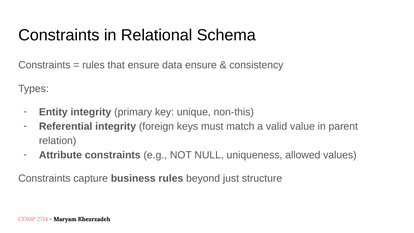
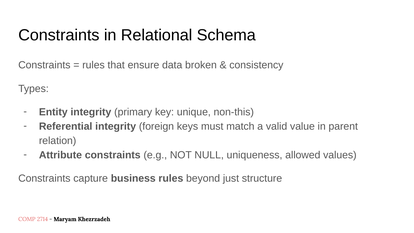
data ensure: ensure -> broken (201, 65)
